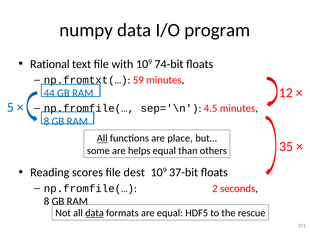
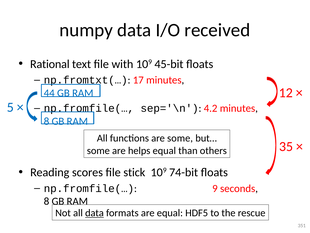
program: program -> received (217, 30)
74-bit: 74-bit -> 45-bit (169, 64)
59: 59 -> 17 (138, 80)
4.5: 4.5 -> 4.2 (211, 108)
All underline: present -> none (102, 138)
are place: place -> some (180, 138)
dest: dest -> stick (134, 172)
37-bit: 37-bit -> 74-bit (184, 172)
2: 2 -> 9 (215, 188)
